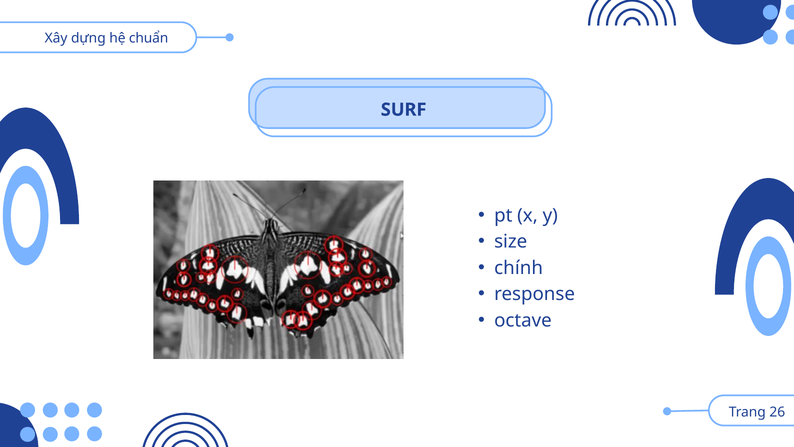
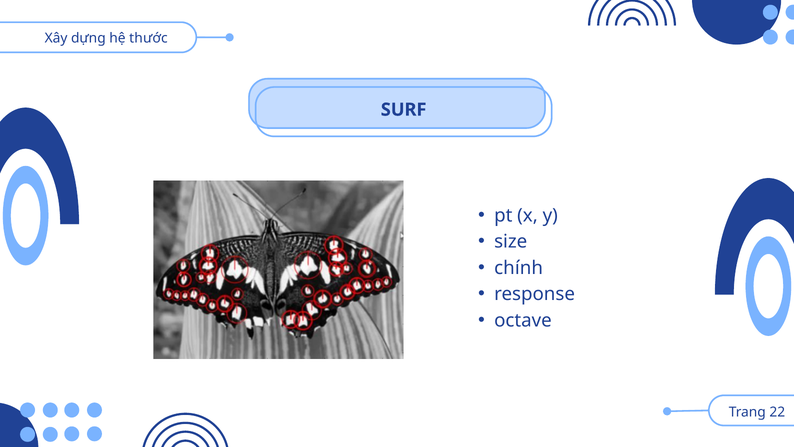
chuẩn: chuẩn -> thước (148, 38)
26: 26 -> 22 (777, 412)
